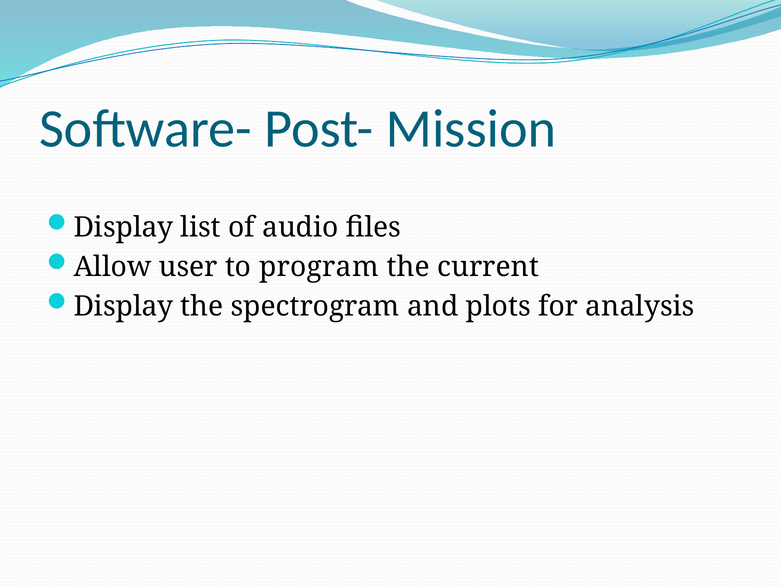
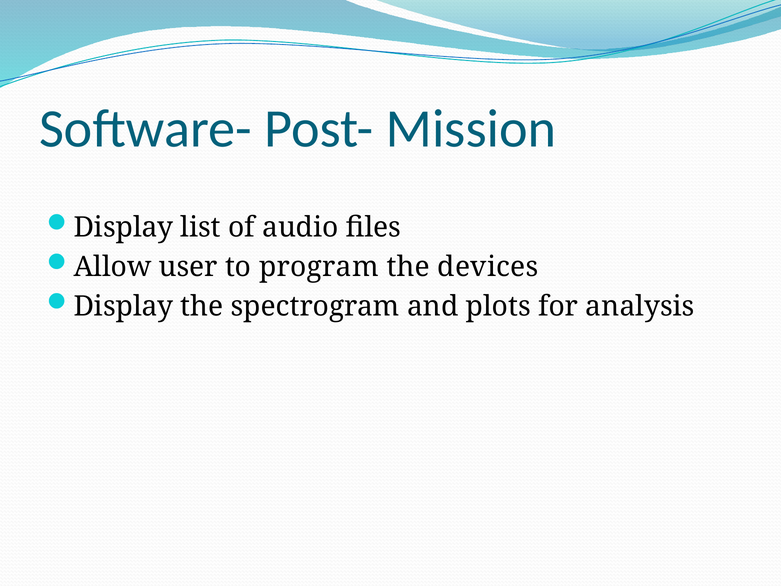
current: current -> devices (488, 267)
